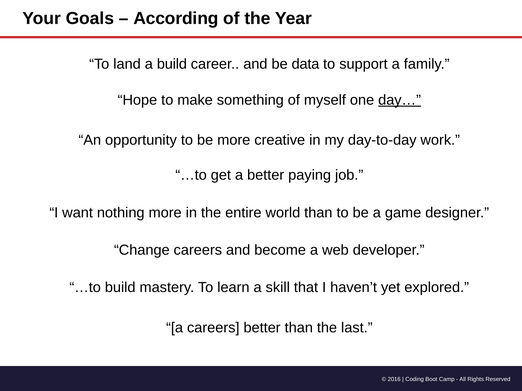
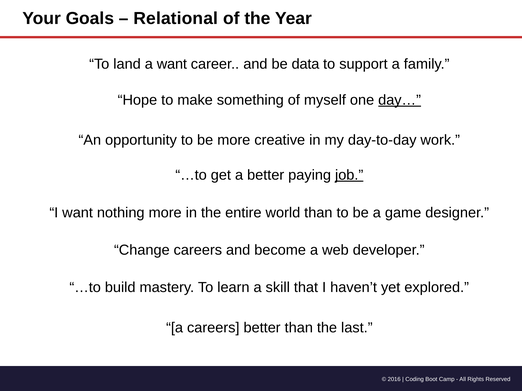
According: According -> Relational (176, 19)
a build: build -> want (172, 64)
job underline: none -> present (349, 175)
